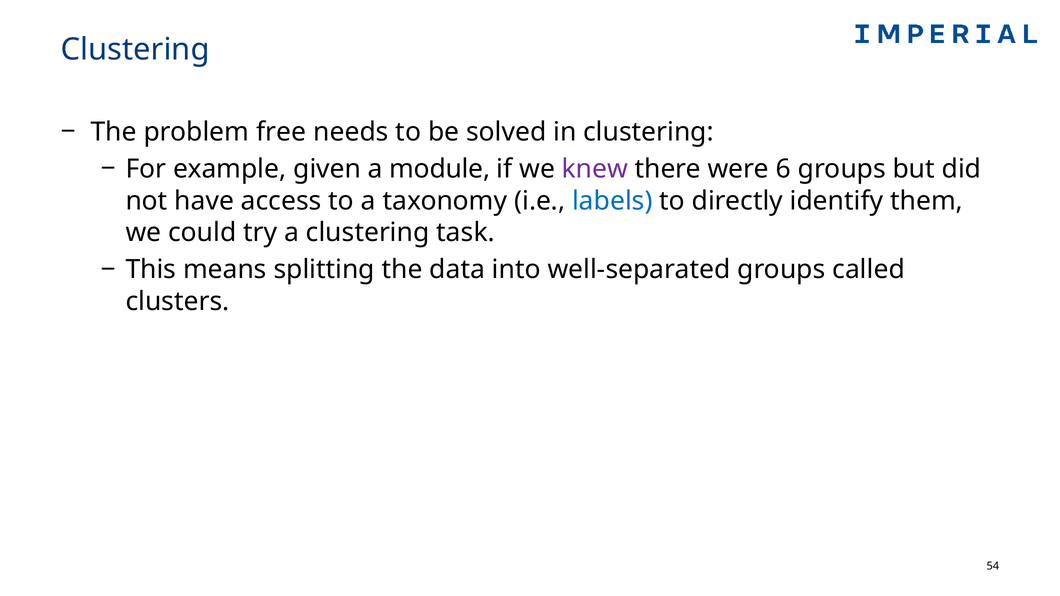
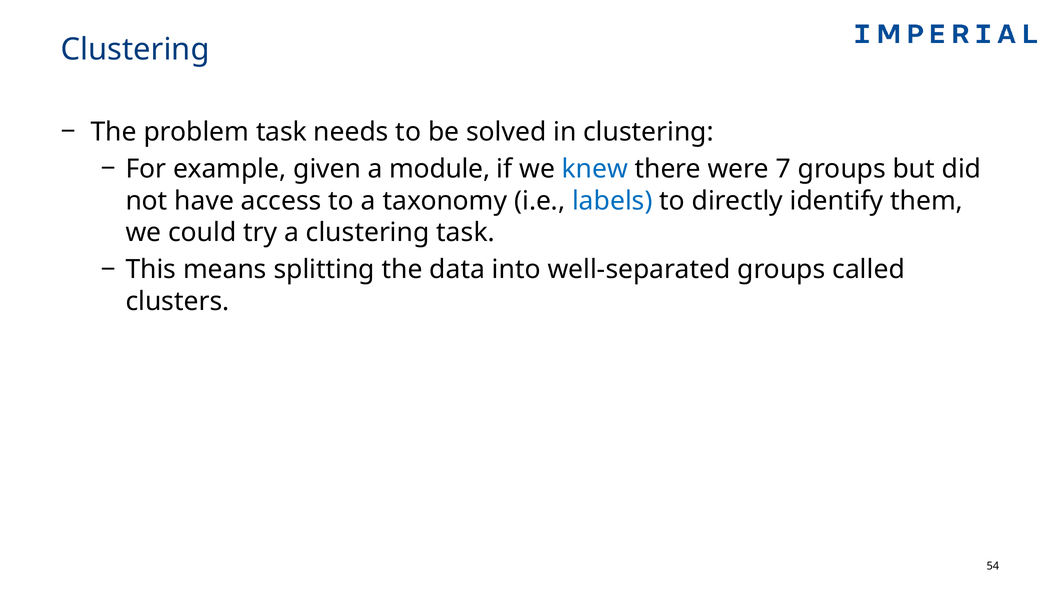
problem free: free -> task (281, 132)
knew colour: purple -> blue (595, 169)
6: 6 -> 7 (783, 169)
